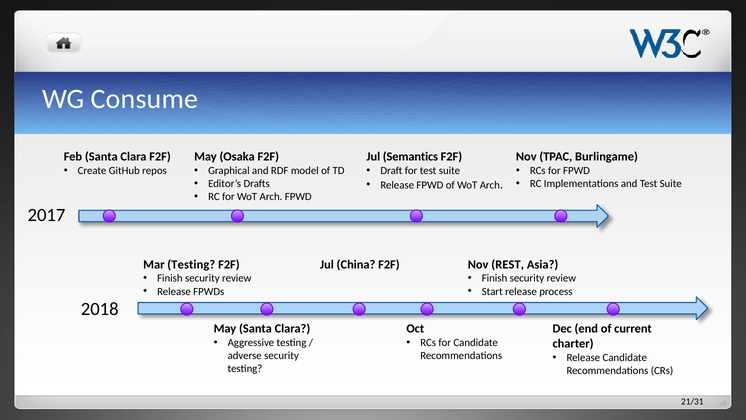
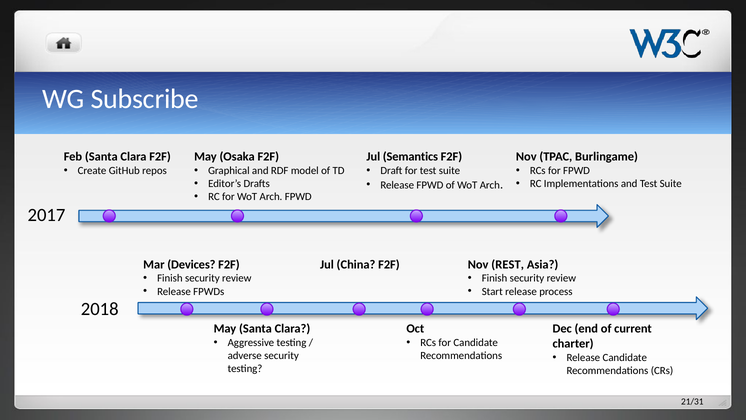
Consume: Consume -> Subscribe (145, 99)
Mar Testing: Testing -> Devices (191, 264)
